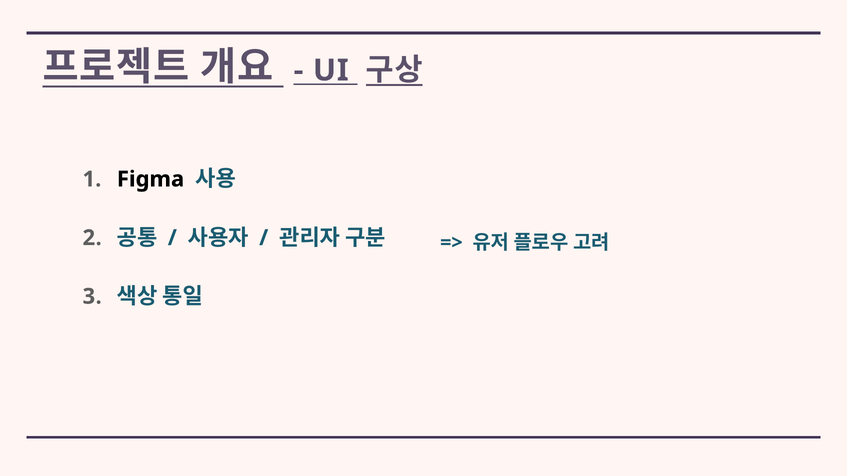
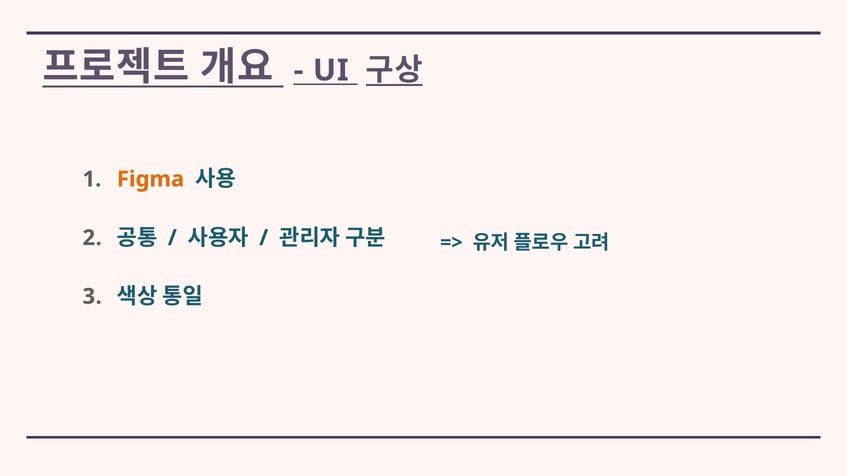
Figma colour: black -> orange (151, 179)
